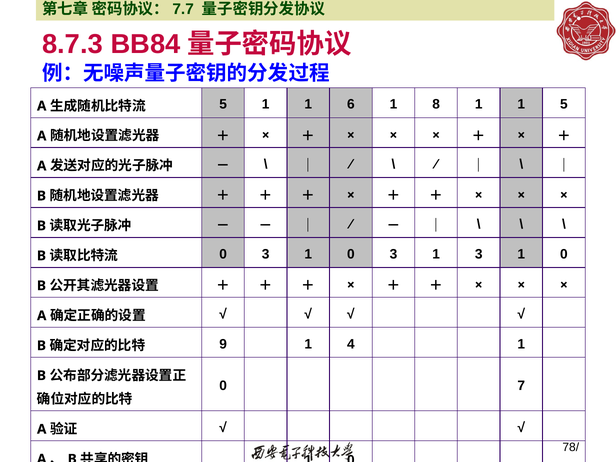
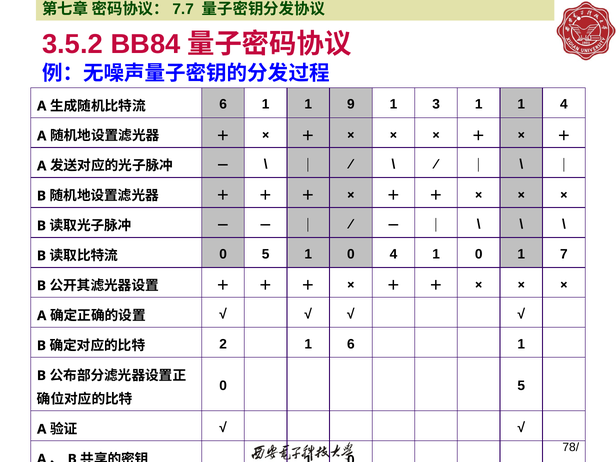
8.7.3: 8.7.3 -> 3.5.2 (73, 44)
5: 5 -> 6 (223, 104)
6: 6 -> 9 (351, 104)
8: 8 -> 3 (436, 104)
1 5: 5 -> 4 (564, 104)
3: 3 -> 5 (266, 254)
1 0 3: 3 -> 4 (393, 254)
3: 3 -> 0 (479, 254)
0: 0 -> 7 (564, 254)
9: 9 -> 2 (223, 344)
1 4: 4 -> 6 (351, 344)
7: 7 -> 5 (521, 386)
